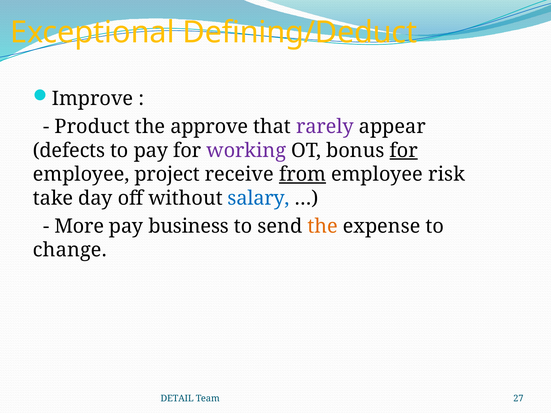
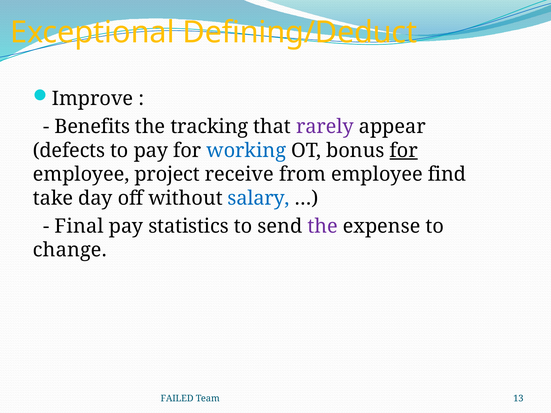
Product: Product -> Benefits (92, 127)
approve: approve -> tracking (209, 127)
working colour: purple -> blue (246, 151)
from underline: present -> none (302, 174)
risk: risk -> find (447, 174)
More: More -> Final (79, 226)
business: business -> statistics (189, 226)
the colour: orange -> purple (323, 226)
DETAIL: DETAIL -> FAILED (177, 399)
27: 27 -> 13 (518, 399)
